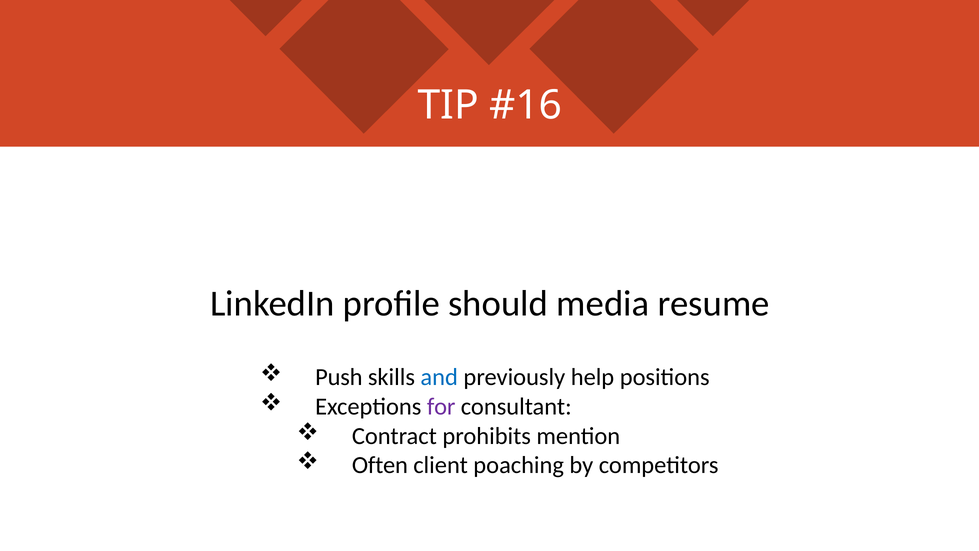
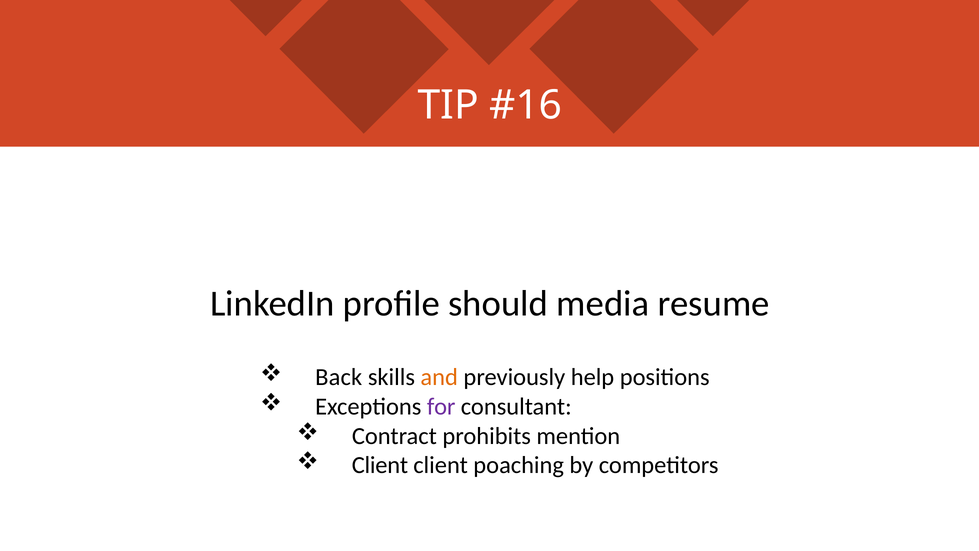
Push: Push -> Back (339, 377)
and colour: blue -> orange (439, 377)
Often: Often -> Client (380, 465)
